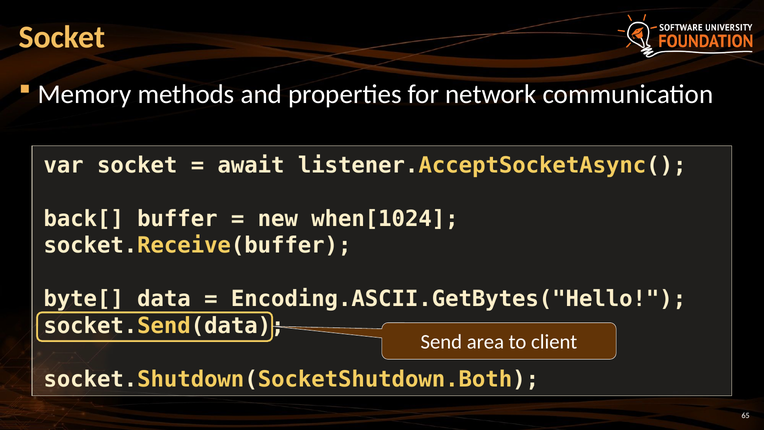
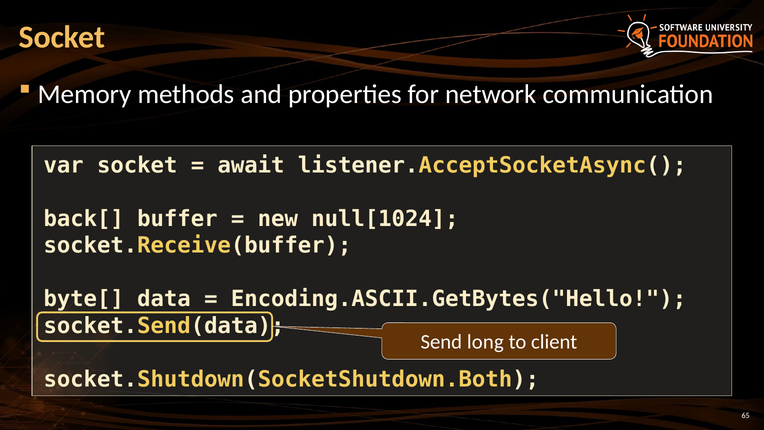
when[1024: when[1024 -> null[1024 (385, 219)
area: area -> long (485, 342)
